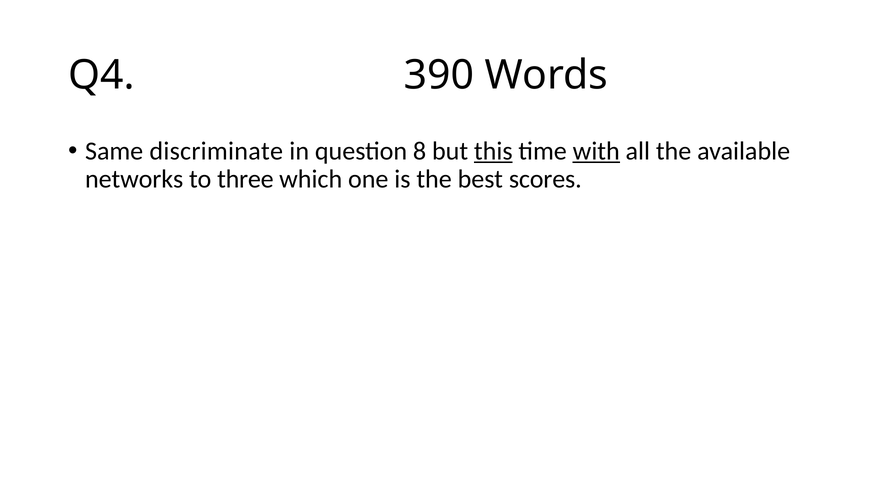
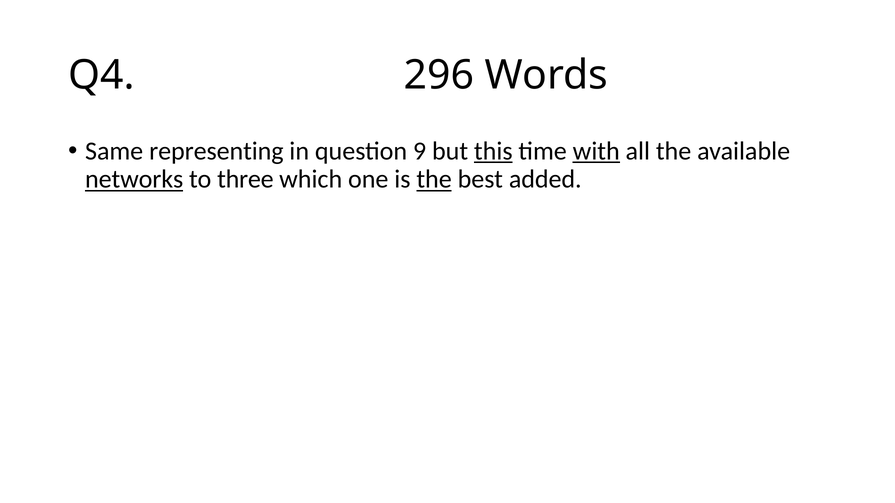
390: 390 -> 296 (439, 75)
discriminate: discriminate -> representing (216, 151)
8: 8 -> 9 (420, 151)
networks underline: none -> present (134, 180)
the underline: none -> present (434, 180)
scores: scores -> added (545, 180)
